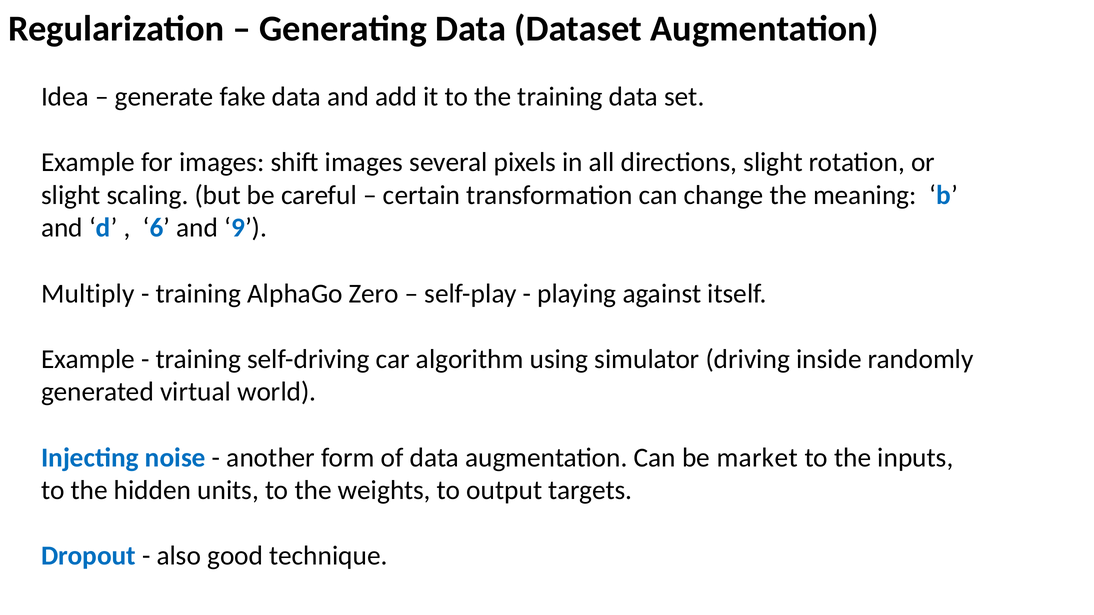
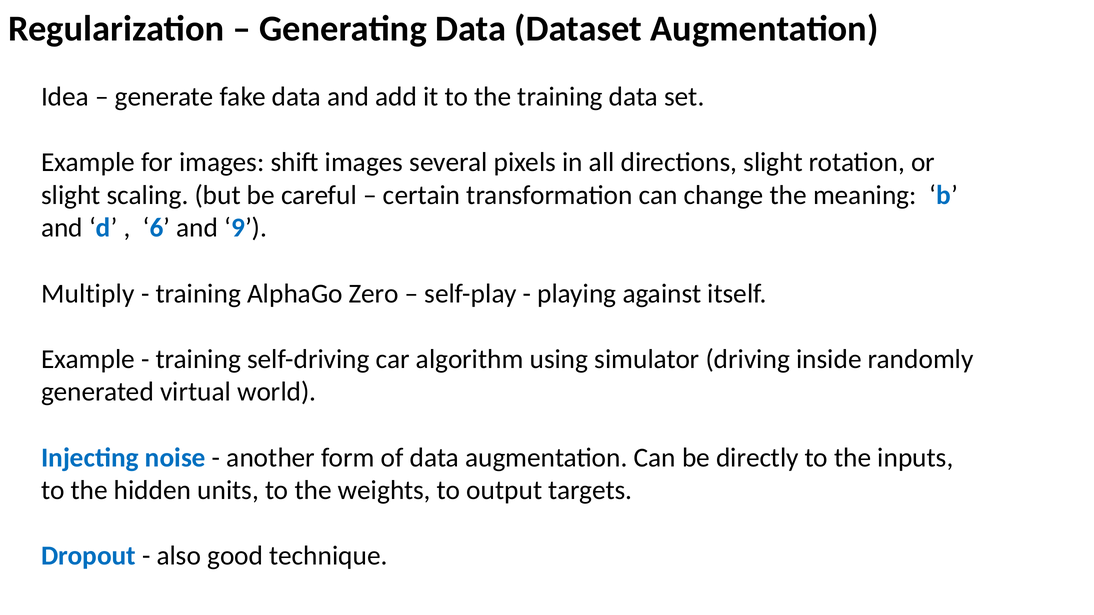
market: market -> directly (757, 458)
